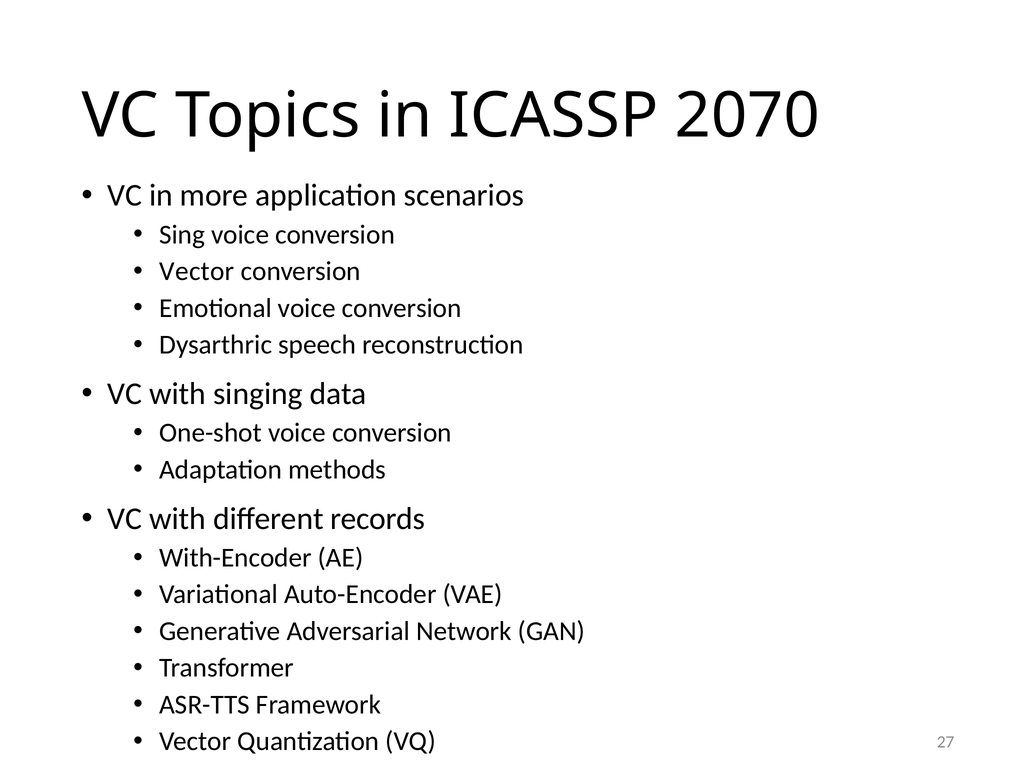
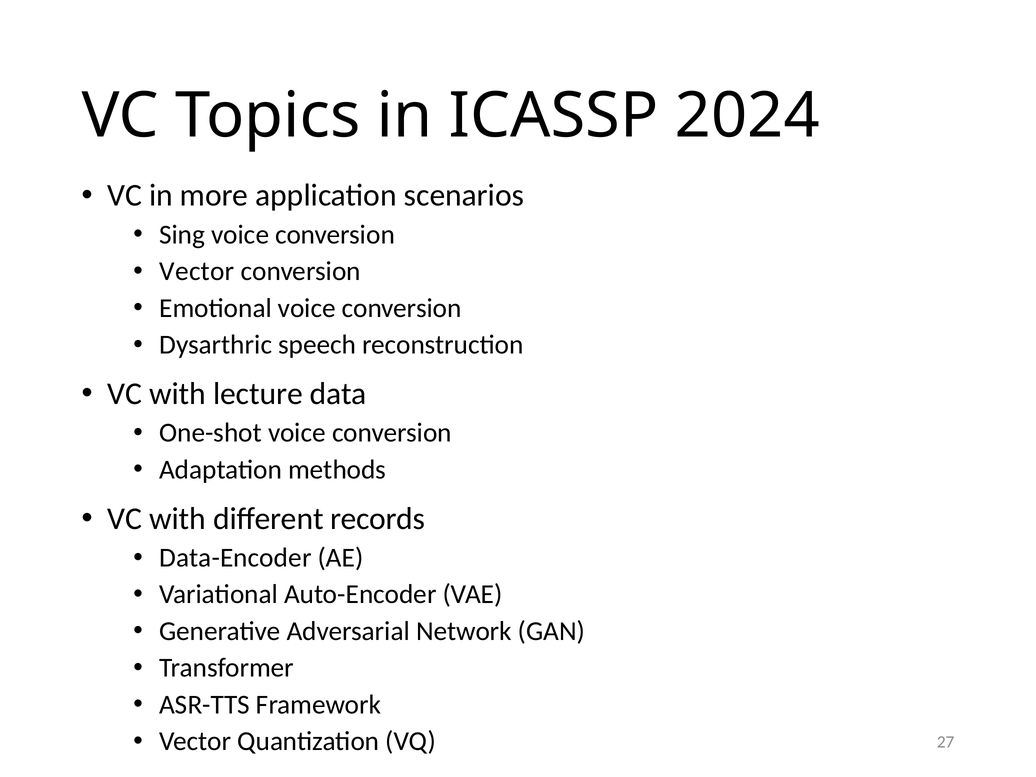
2070: 2070 -> 2024 (747, 116)
singing: singing -> lecture (258, 394)
With-Encoder: With-Encoder -> Data-Encoder (235, 558)
